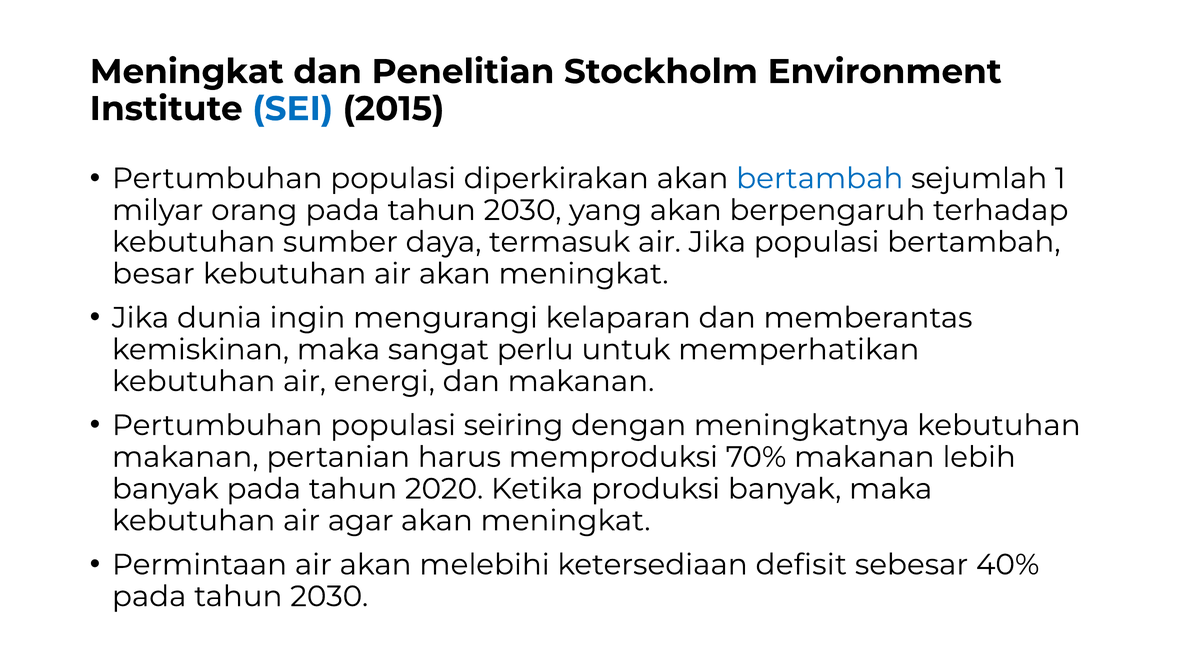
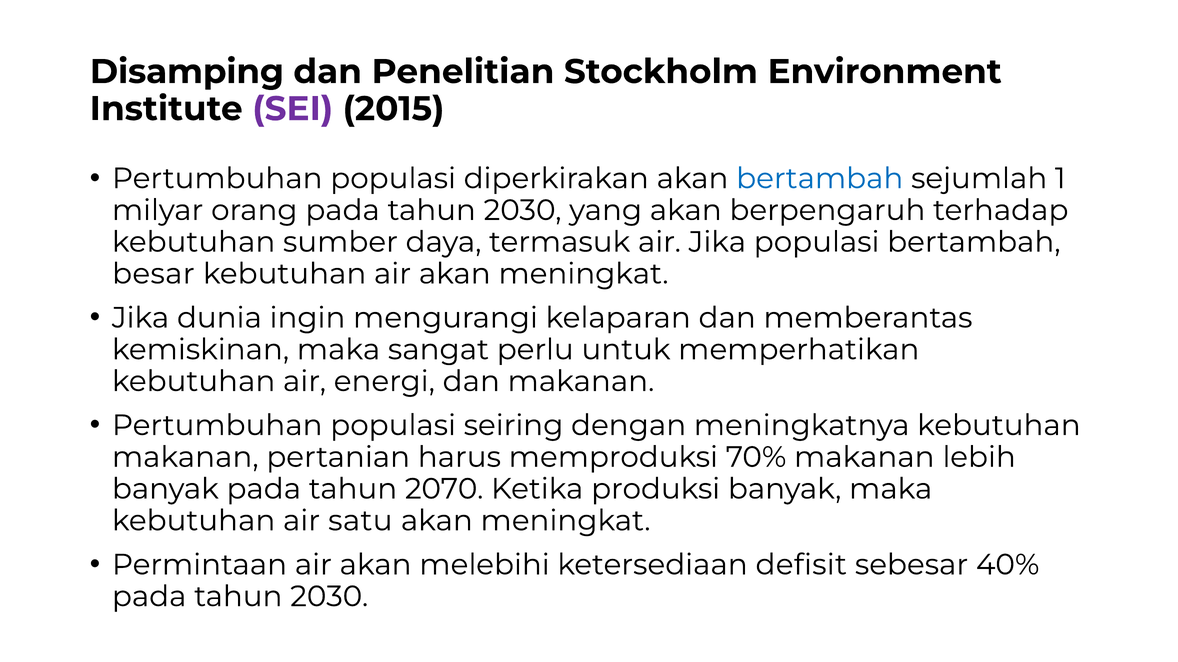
Meningkat: Meningkat -> Disamping (187, 72)
SEI colour: blue -> purple (293, 109)
2020: 2020 -> 2070 (444, 489)
agar: agar -> satu (360, 521)
